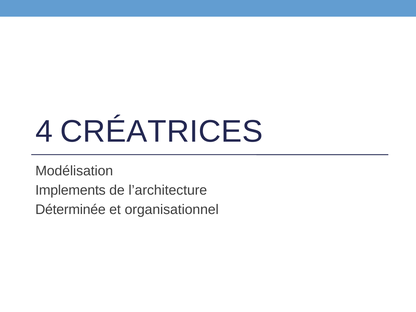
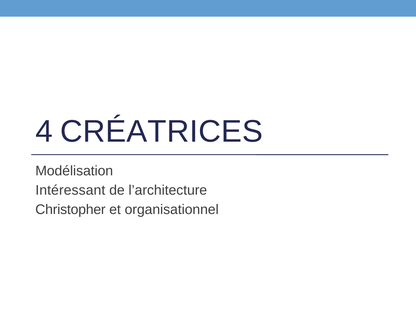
Implements: Implements -> Intéressant (70, 190)
Déterminée: Déterminée -> Christopher (70, 210)
